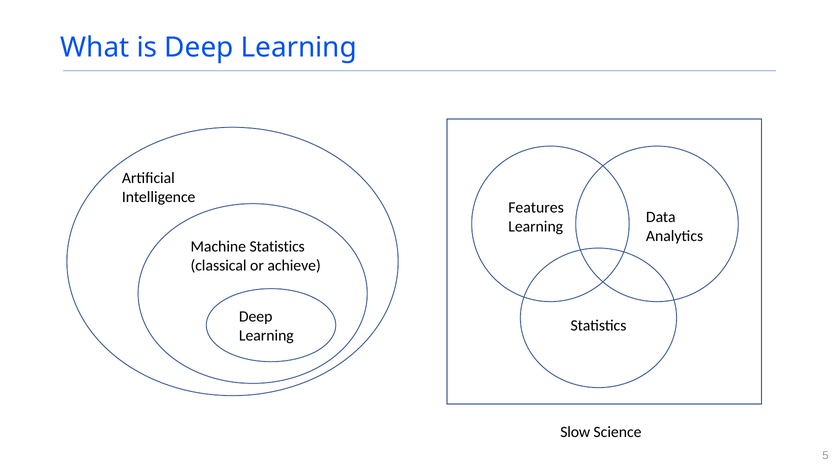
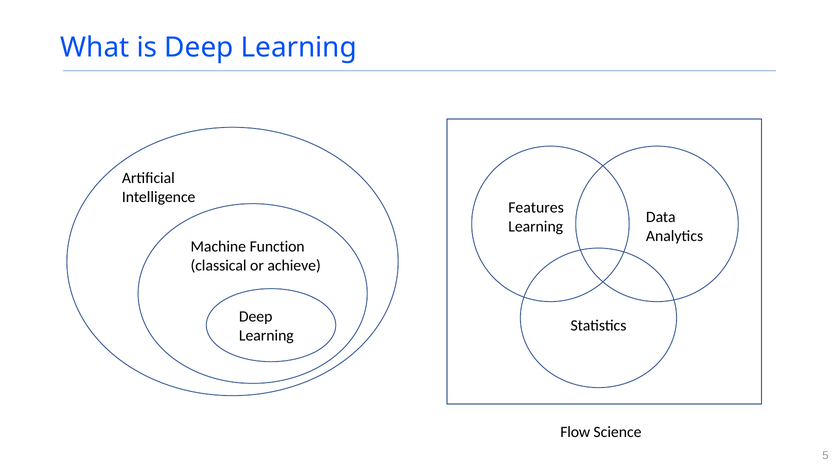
Machine Statistics: Statistics -> Function (277, 247)
Slow: Slow -> Flow (575, 432)
